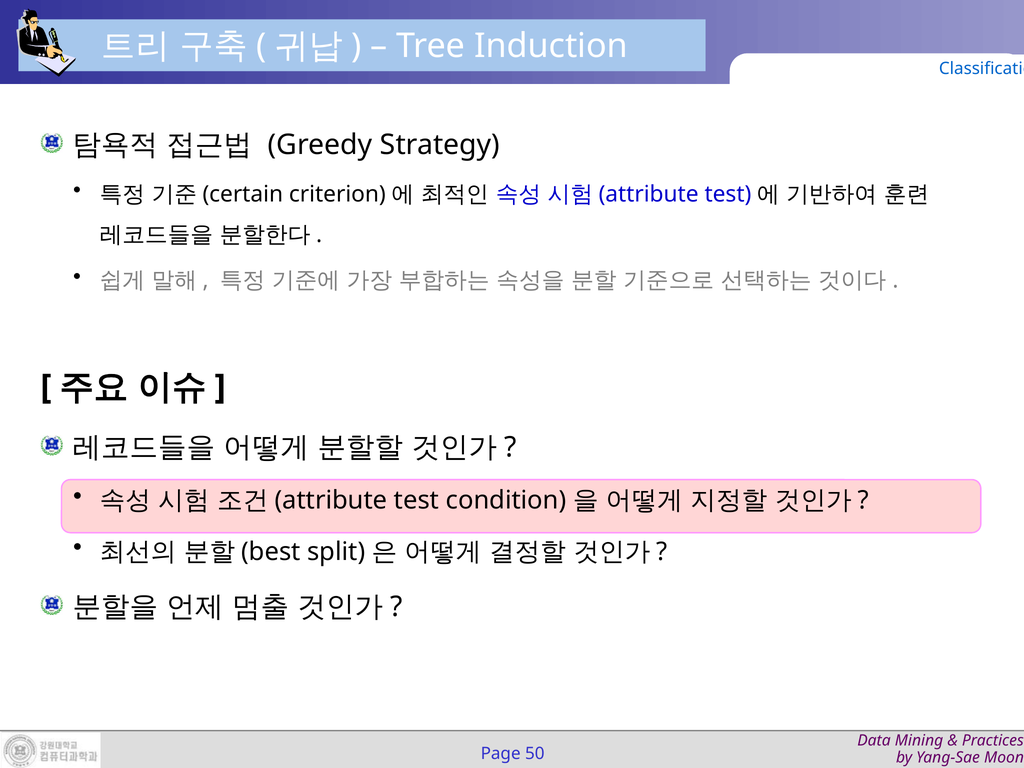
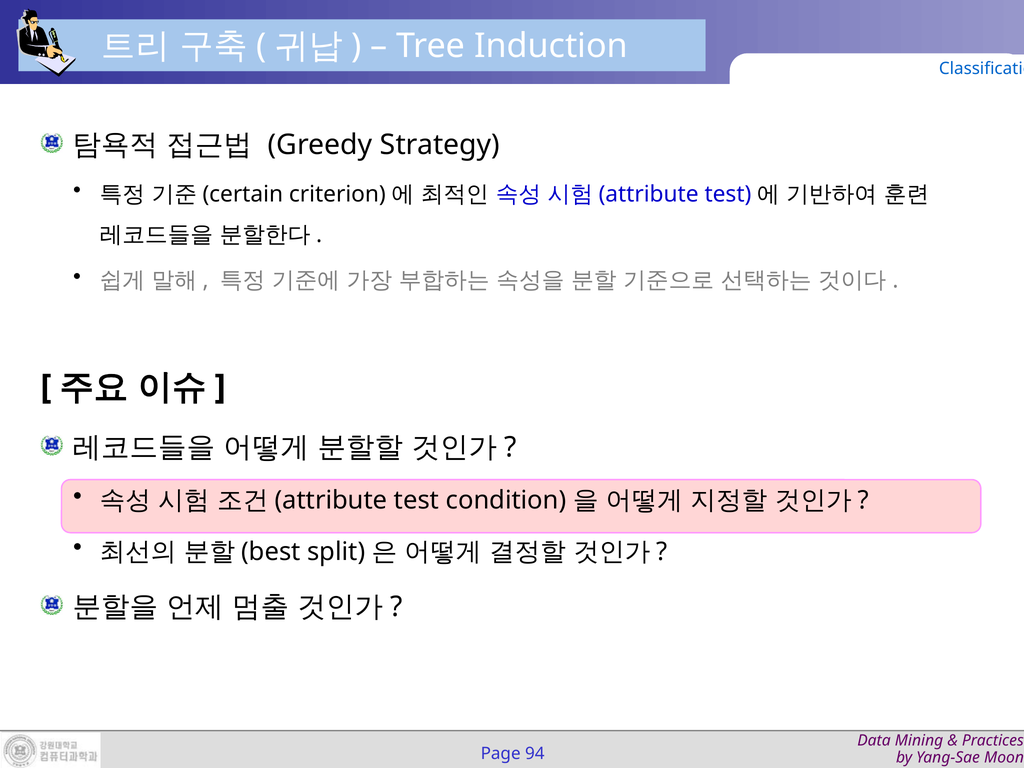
50: 50 -> 94 (535, 754)
